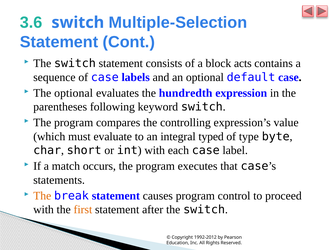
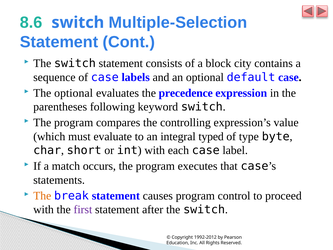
3.6: 3.6 -> 8.6 (31, 22)
acts: acts -> city (243, 63)
hundredth: hundredth -> precedence (186, 93)
first colour: orange -> purple (83, 209)
